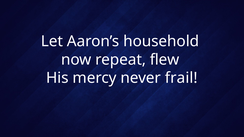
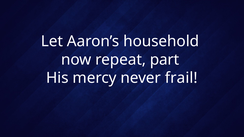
flew: flew -> part (165, 60)
